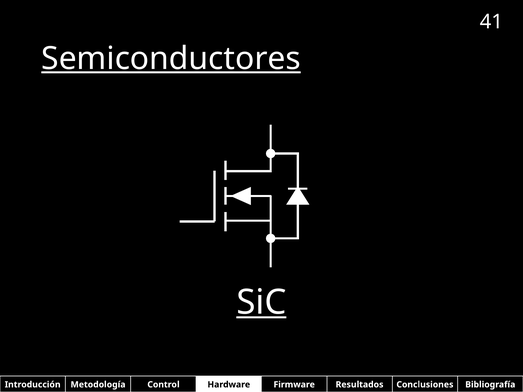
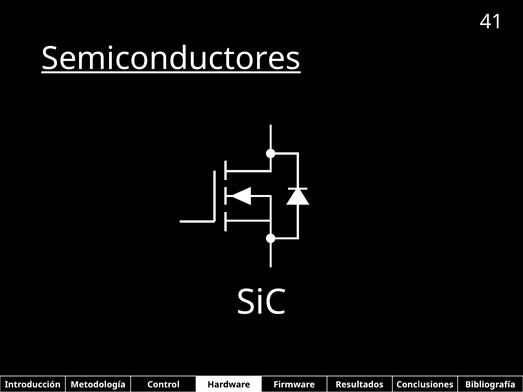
SiC underline: present -> none (261, 303)
